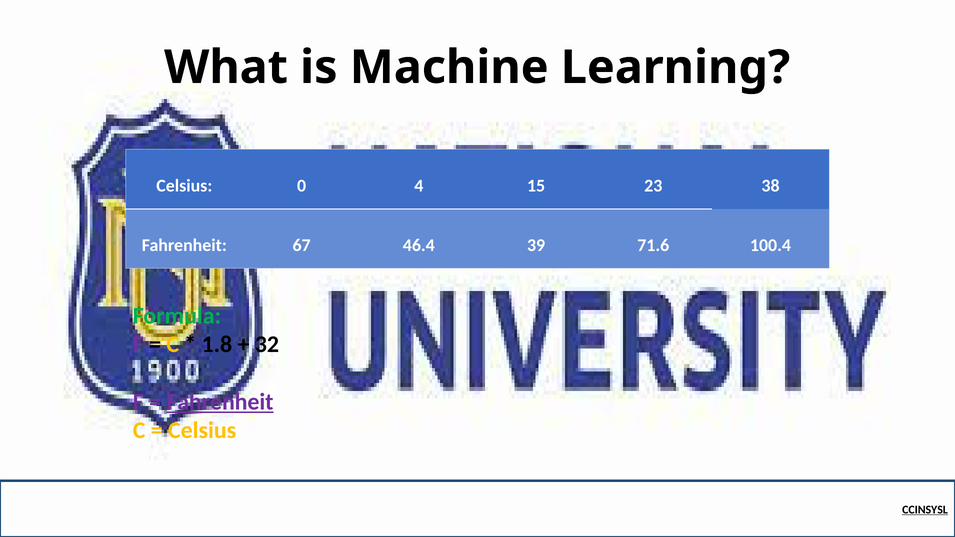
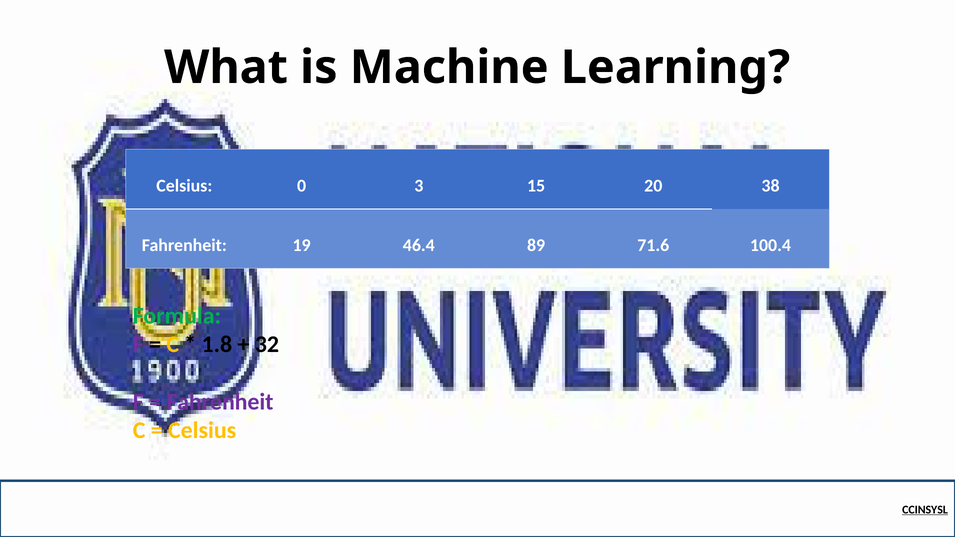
4: 4 -> 3 (419, 186)
23: 23 -> 20 (653, 186)
67: 67 -> 19 (302, 246)
39: 39 -> 89 (536, 246)
Fahrenheit underline: present -> none (220, 402)
